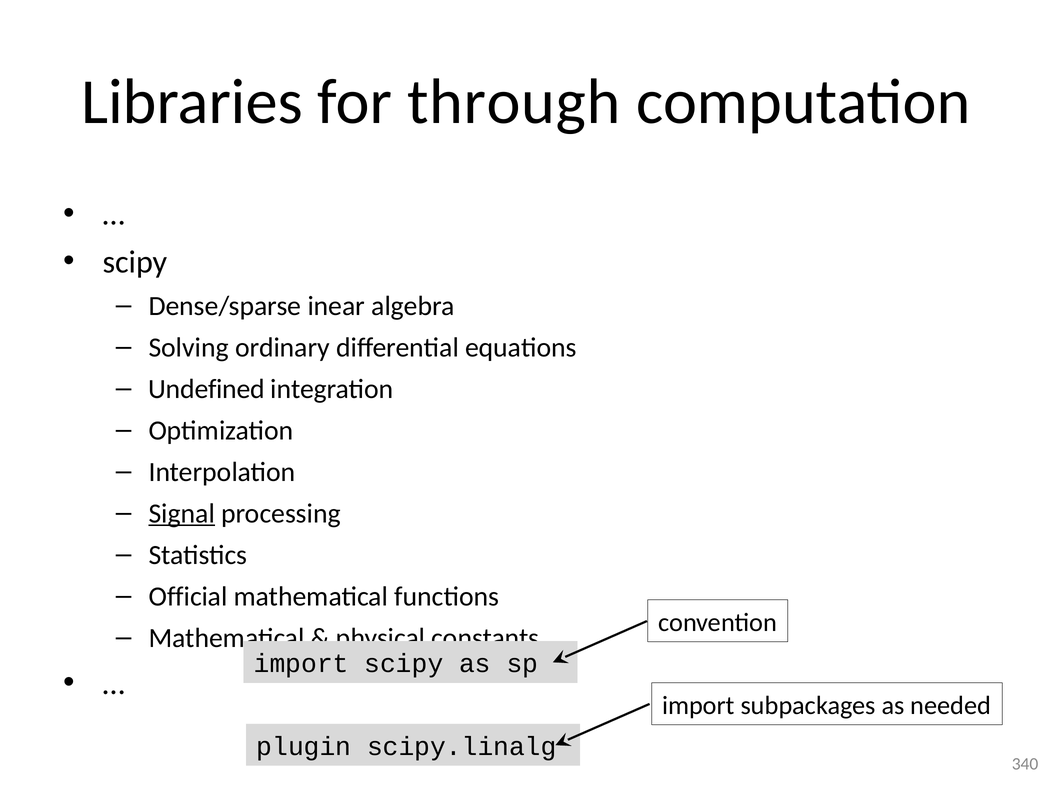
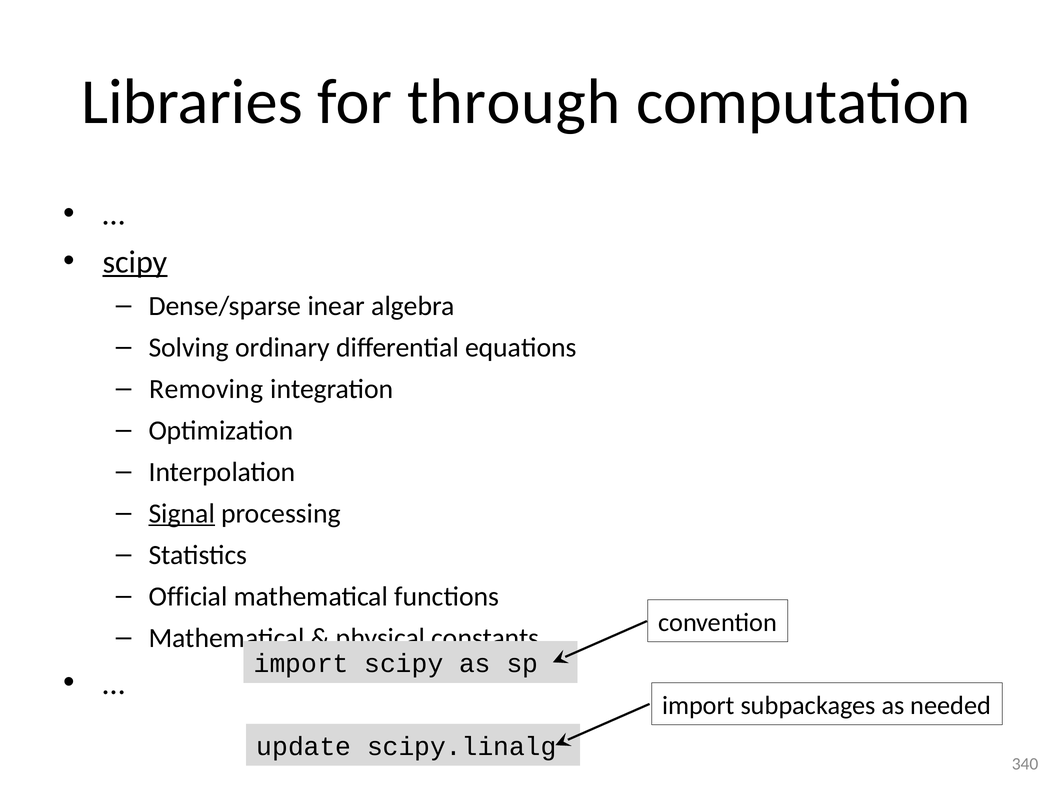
scipy underline: none -> present (135, 262)
Undefined: Undefined -> Removing (206, 389)
plugin: plugin -> update (304, 747)
